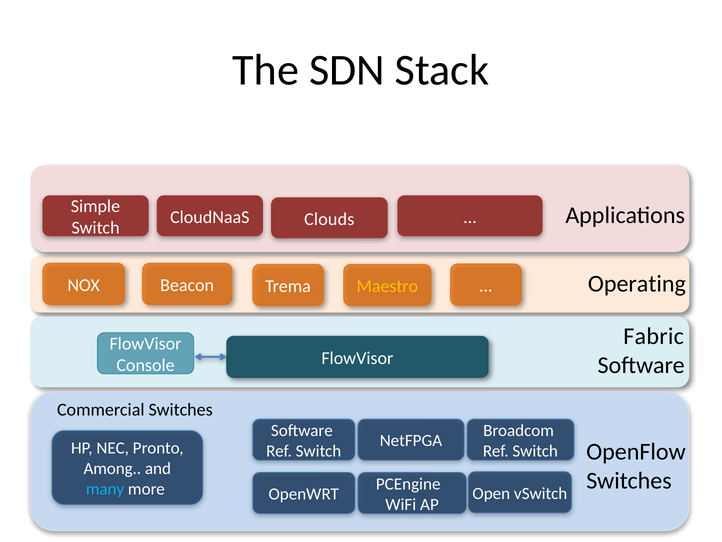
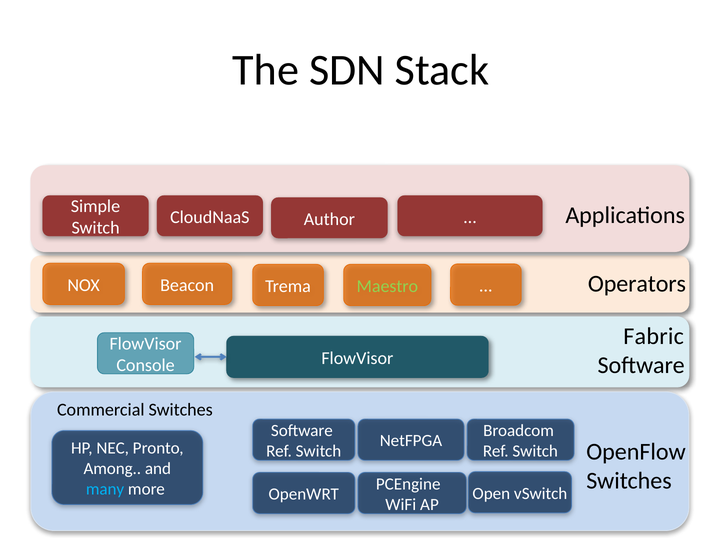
Clouds: Clouds -> Author (329, 219)
Operating: Operating -> Operators (637, 284)
Maestro colour: yellow -> light green (387, 286)
